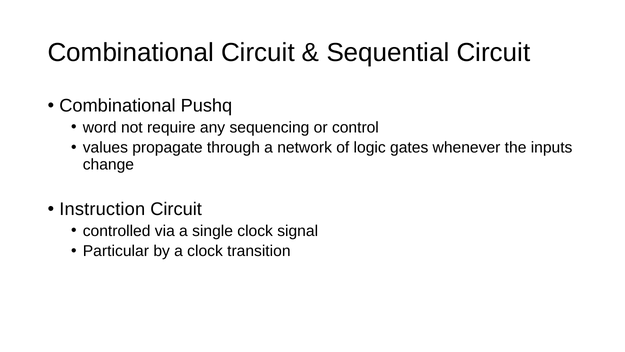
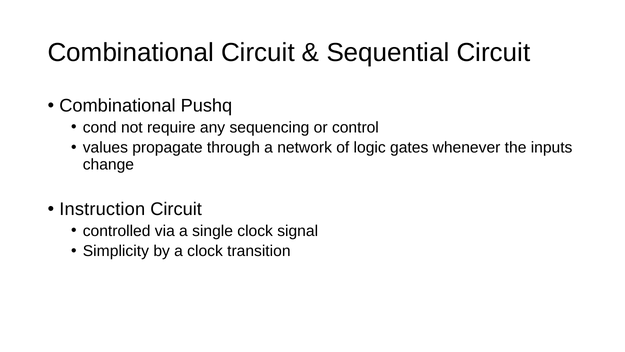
word: word -> cond (100, 127)
Particular: Particular -> Simplicity (116, 251)
